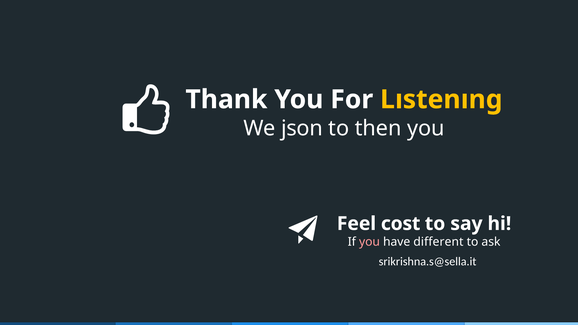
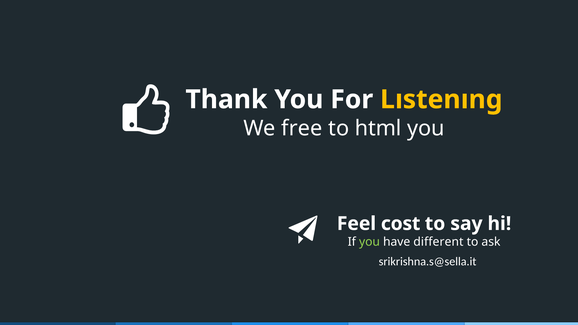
json: json -> free (302, 129)
then: then -> html (378, 129)
you colour: pink -> light green (369, 242)
